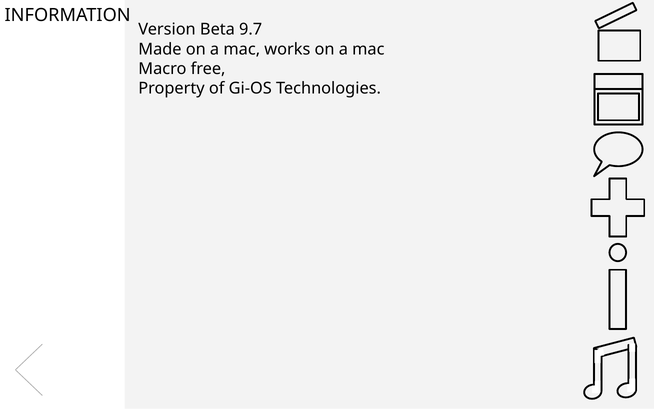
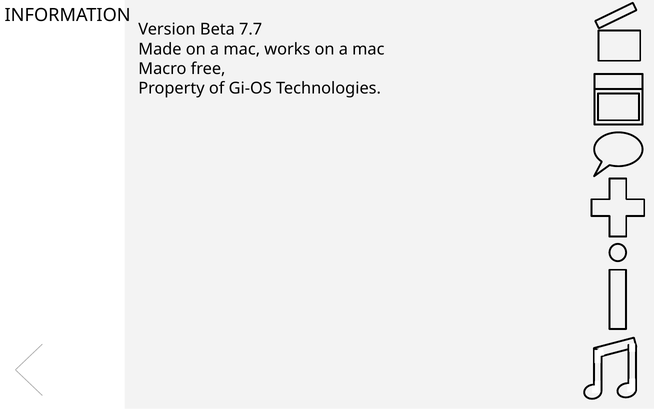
9.7: 9.7 -> 7.7 (251, 30)
